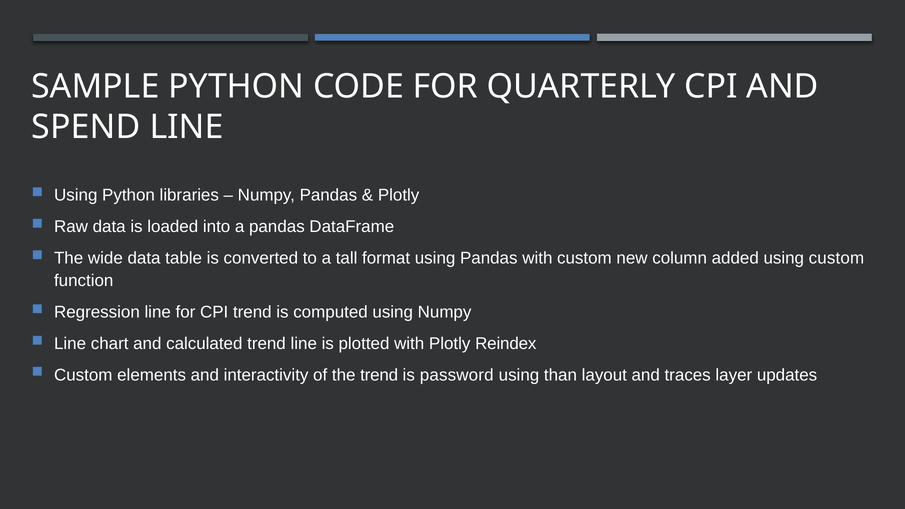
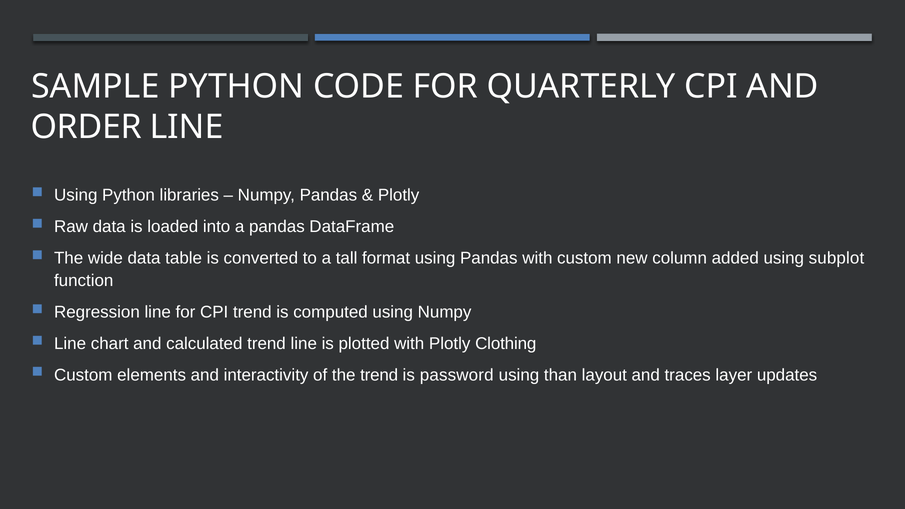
SPEND: SPEND -> ORDER (86, 127)
using custom: custom -> subplot (836, 258)
Reindex: Reindex -> Clothing (506, 344)
